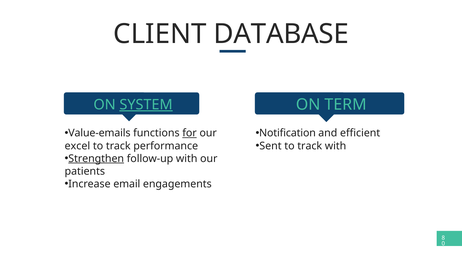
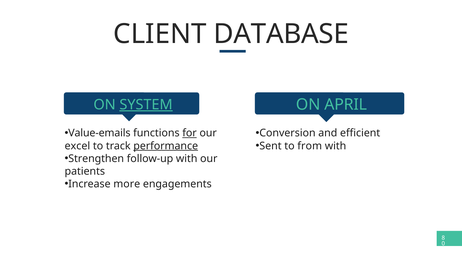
TERM: TERM -> APRIL (346, 105)
Notification: Notification -> Conversion (287, 133)
track: track -> from (310, 146)
performance underline: none -> present (166, 146)
Strengthen underline: present -> none (96, 158)
email: email -> more (127, 184)
